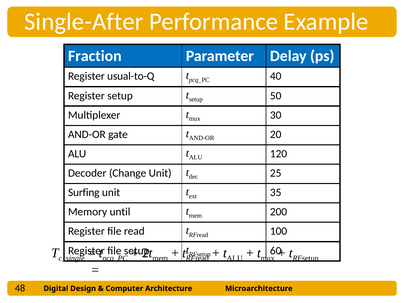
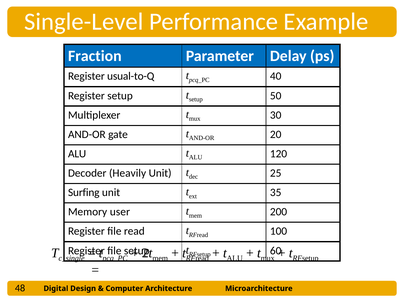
Single-After: Single-After -> Single-Level (84, 22)
Change: Change -> Heavily (128, 173)
until: until -> user (120, 212)
